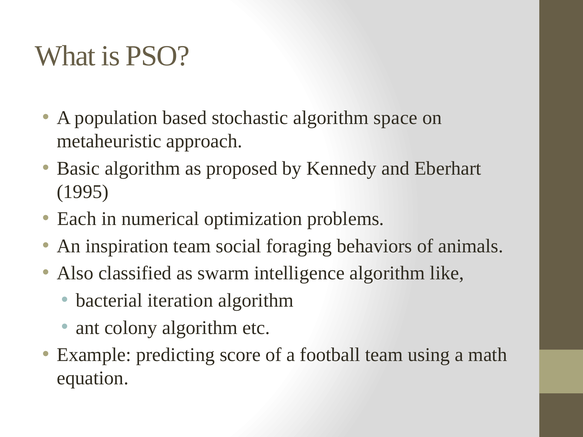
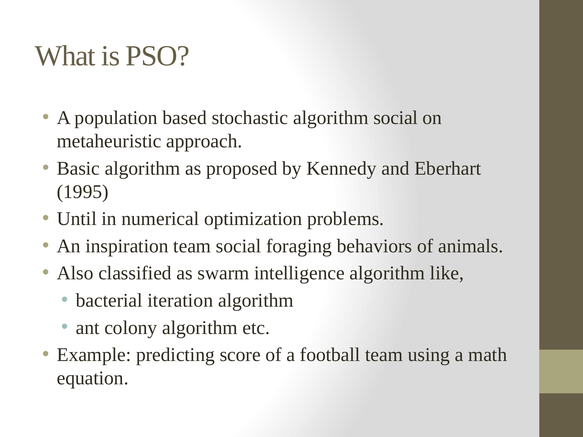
algorithm space: space -> social (396, 118)
Each: Each -> Until (77, 219)
